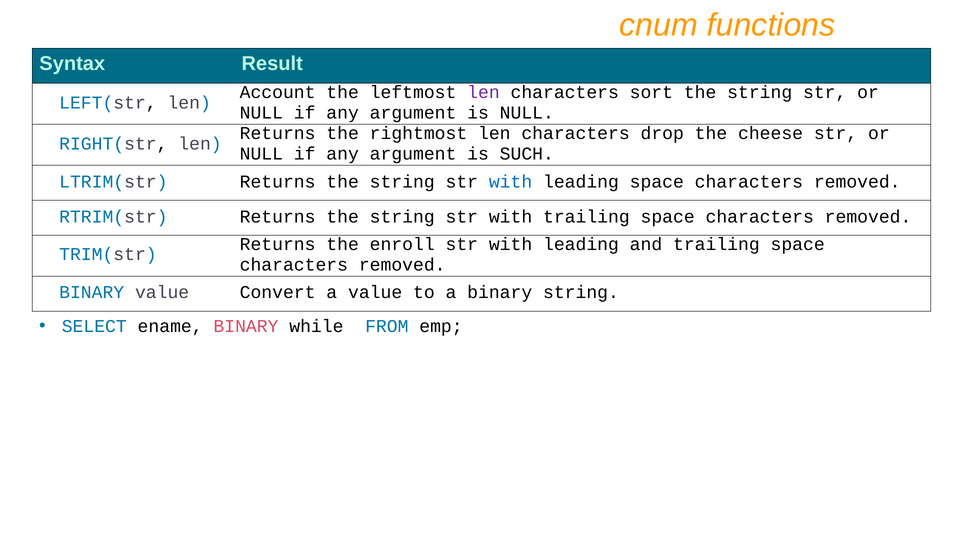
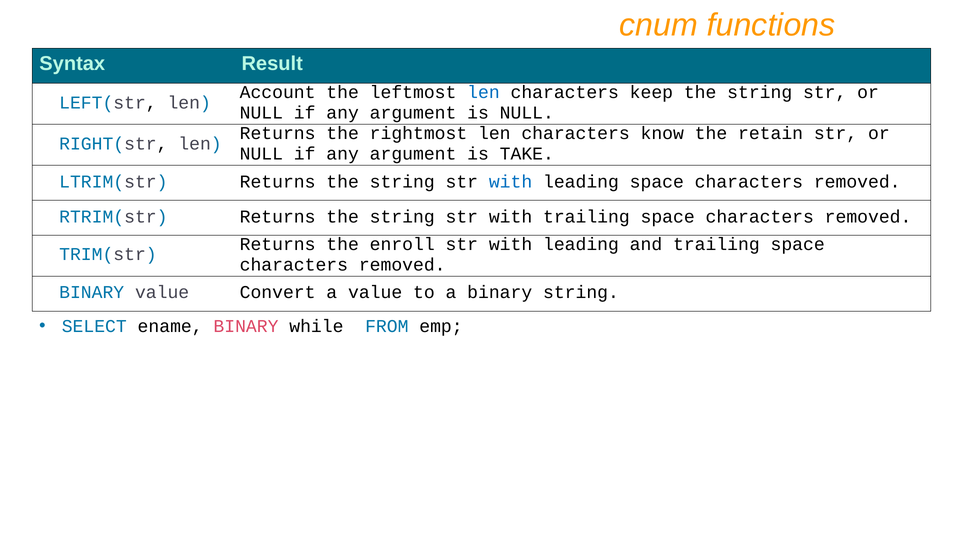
len colour: purple -> blue (483, 92)
sort: sort -> keep (651, 92)
drop: drop -> know (662, 133)
cheese: cheese -> retain (771, 133)
SUCH: SUCH -> TAKE (527, 154)
